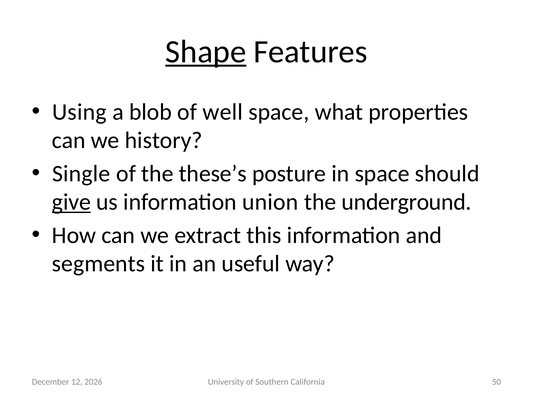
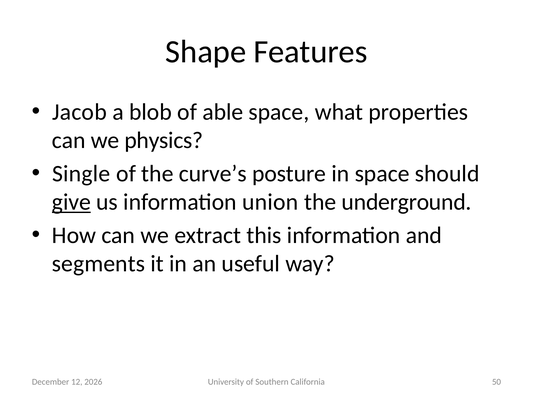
Shape underline: present -> none (206, 52)
Using: Using -> Jacob (79, 112)
well: well -> able (223, 112)
history: history -> physics (164, 140)
these’s: these’s -> curve’s (213, 173)
